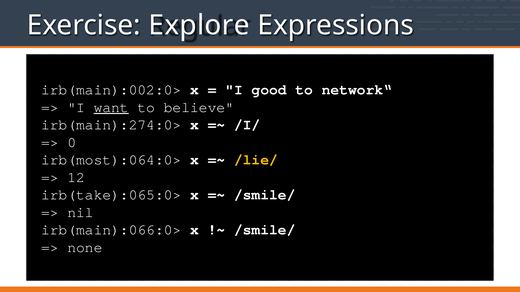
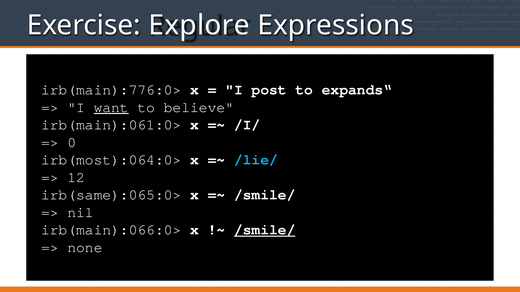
irb(main):002:0>: irb(main):002:0> -> irb(main):776:0> (111, 90)
good: good -> post (269, 90)
network“: network“ -> expands“ (357, 90)
irb(main):274:0>: irb(main):274:0> -> irb(main):061:0> (111, 125)
/lie/ colour: yellow -> light blue (256, 160)
irb(take):065:0>: irb(take):065:0> -> irb(same):065:0> (111, 195)
/smile/ underline: none -> present (265, 230)
